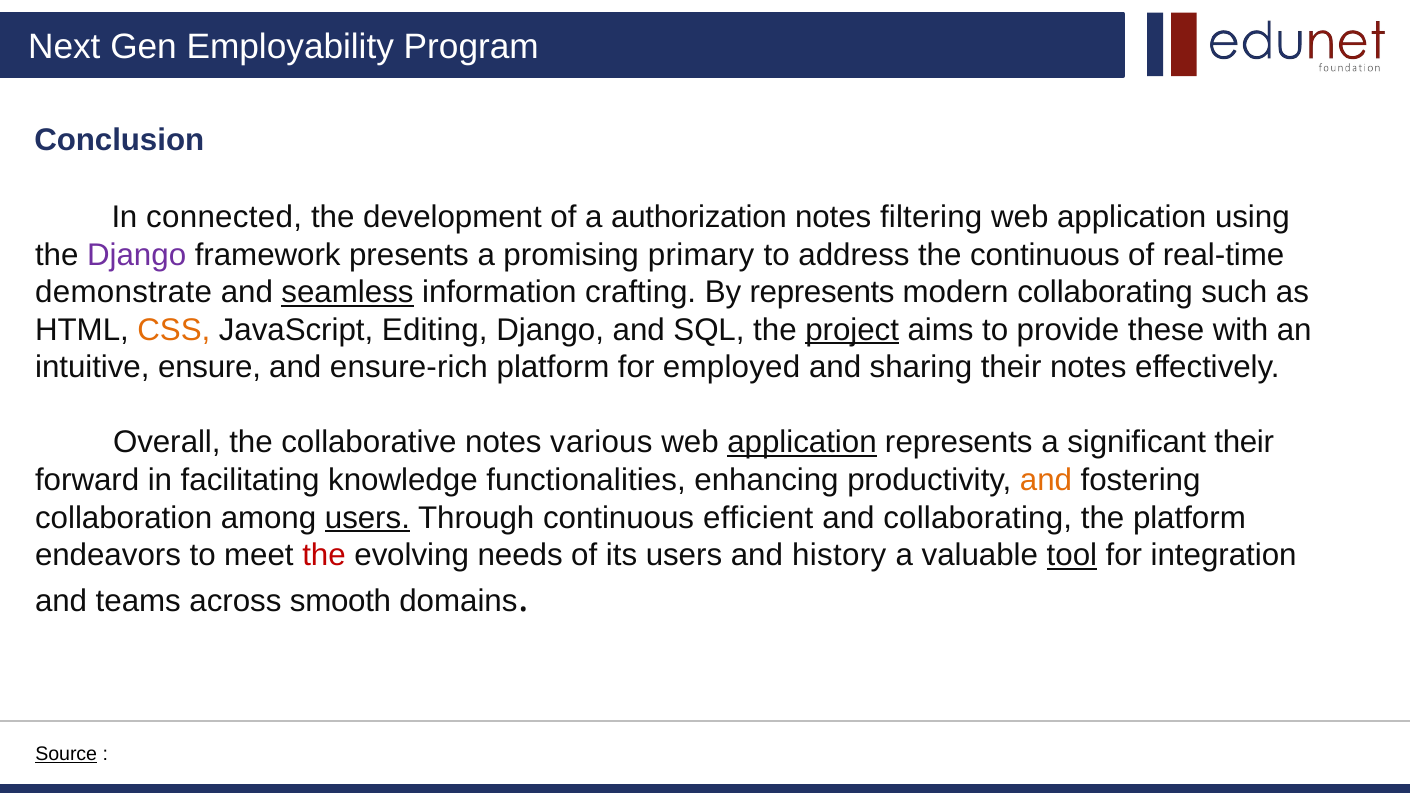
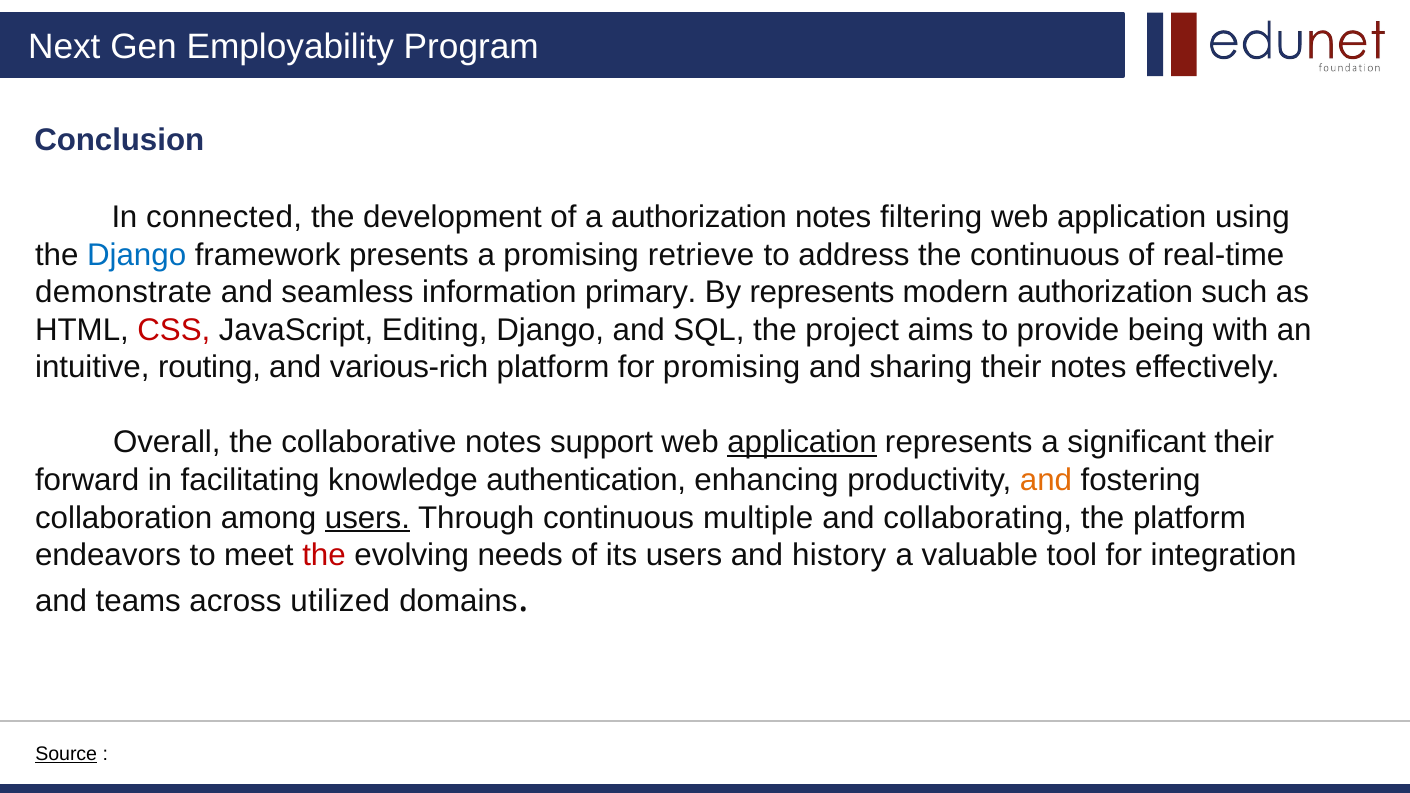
Django colour: purple -> blue (137, 255)
primary: primary -> retrieve (701, 255)
seamless underline: present -> none (348, 292)
crafting: crafting -> primary (641, 292)
modern collaborating: collaborating -> authorization (1105, 292)
CSS colour: orange -> red (174, 330)
project underline: present -> none (852, 330)
these: these -> being (1166, 330)
ensure: ensure -> routing (210, 368)
ensure-rich: ensure-rich -> various-rich (409, 368)
for employed: employed -> promising (732, 368)
various: various -> support (602, 443)
functionalities: functionalities -> authentication (586, 480)
efficient: efficient -> multiple (758, 518)
tool underline: present -> none (1072, 555)
smooth: smooth -> utilized (340, 601)
